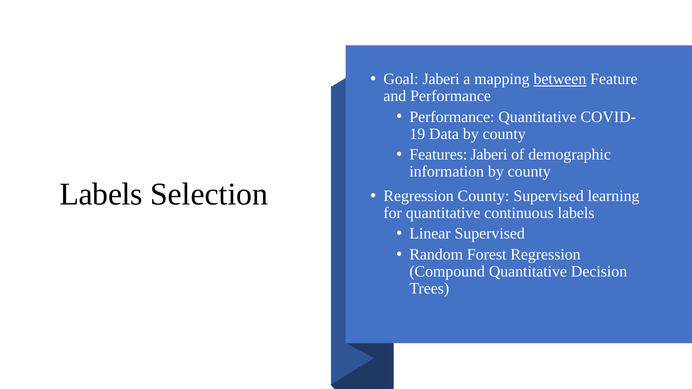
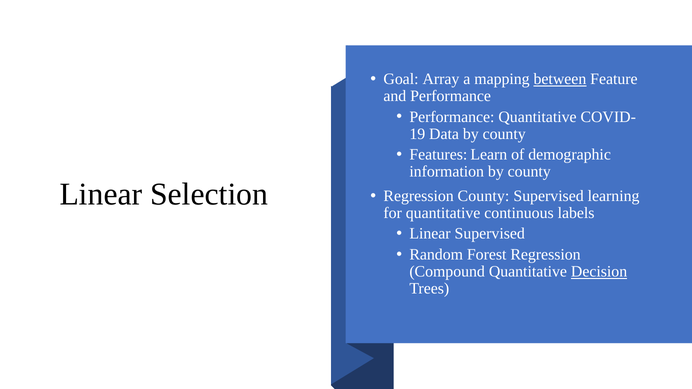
Goal Jaberi: Jaberi -> Array (441, 79)
Features Jaberi: Jaberi -> Learn (489, 155)
Labels: Labels -> Linear (101, 194)
Decision underline: none -> present (599, 272)
